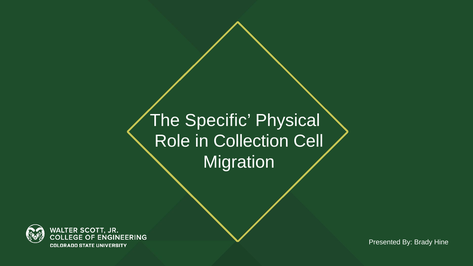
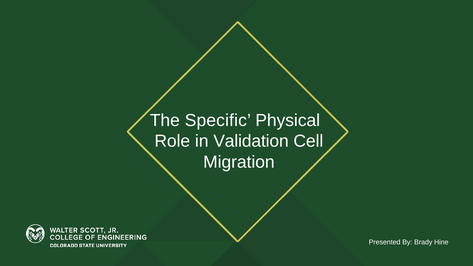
Collection: Collection -> Validation (251, 141)
